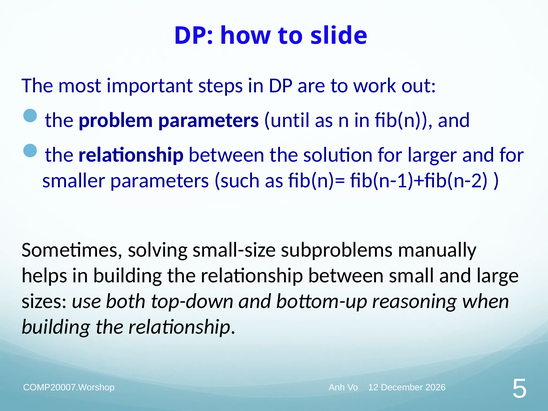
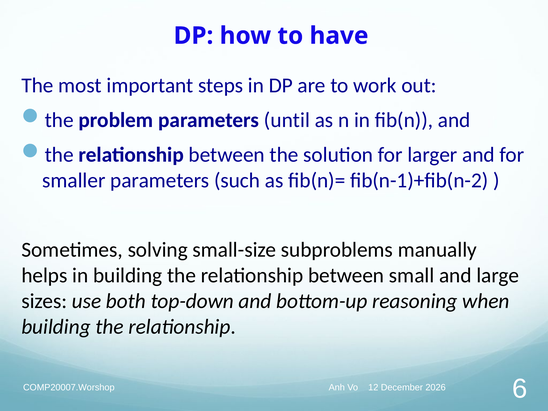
slide: slide -> have (339, 36)
5: 5 -> 6 (520, 389)
